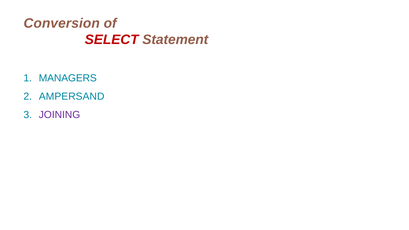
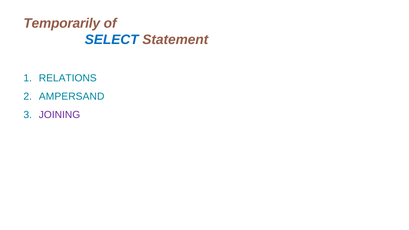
Conversion: Conversion -> Temporarily (62, 23)
SELECT colour: red -> blue (112, 40)
MANAGERS: MANAGERS -> RELATIONS (68, 78)
